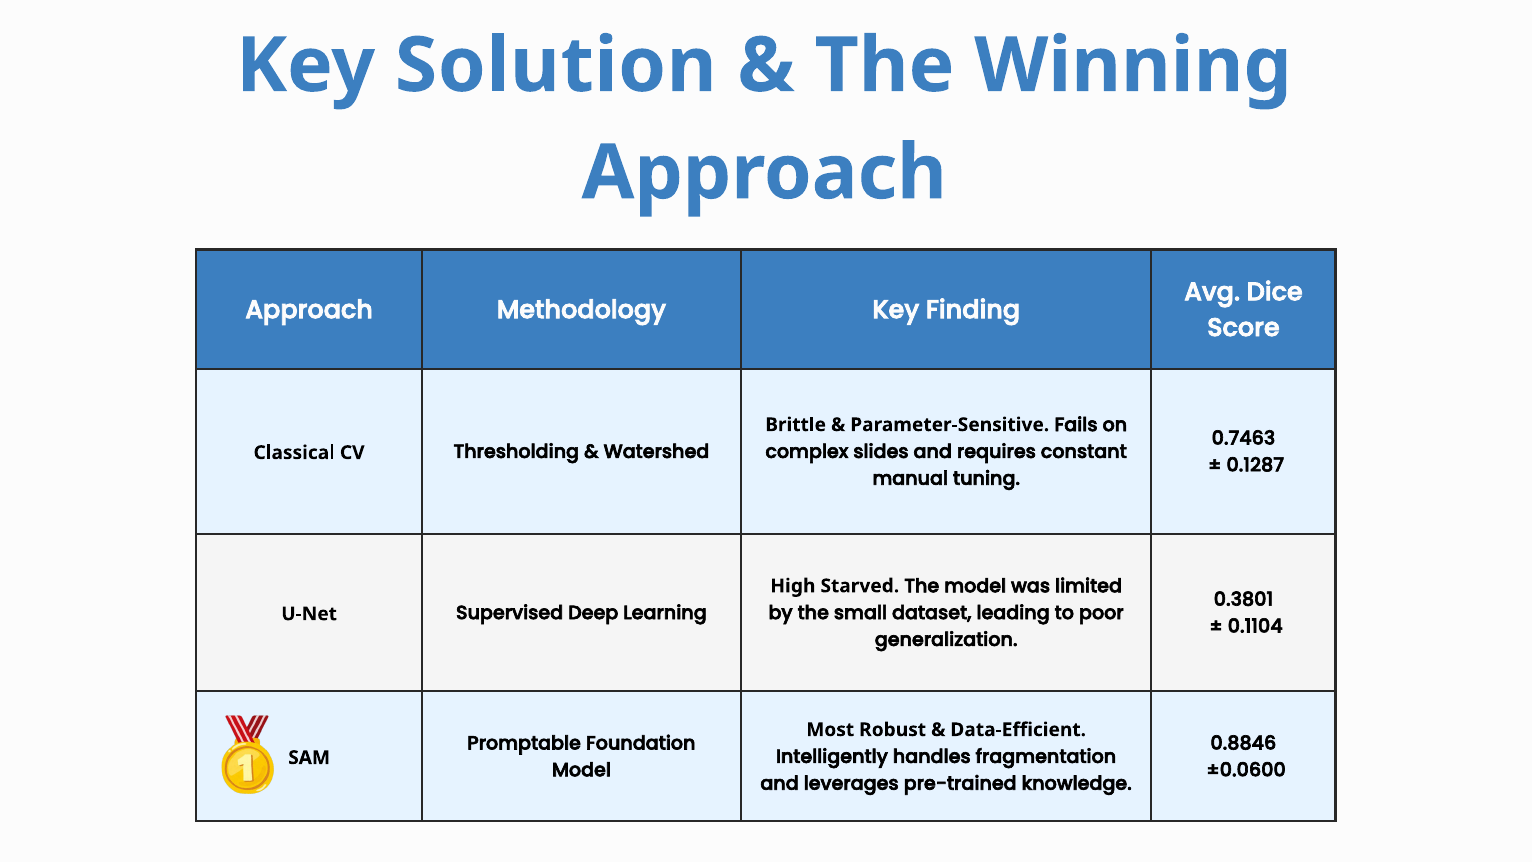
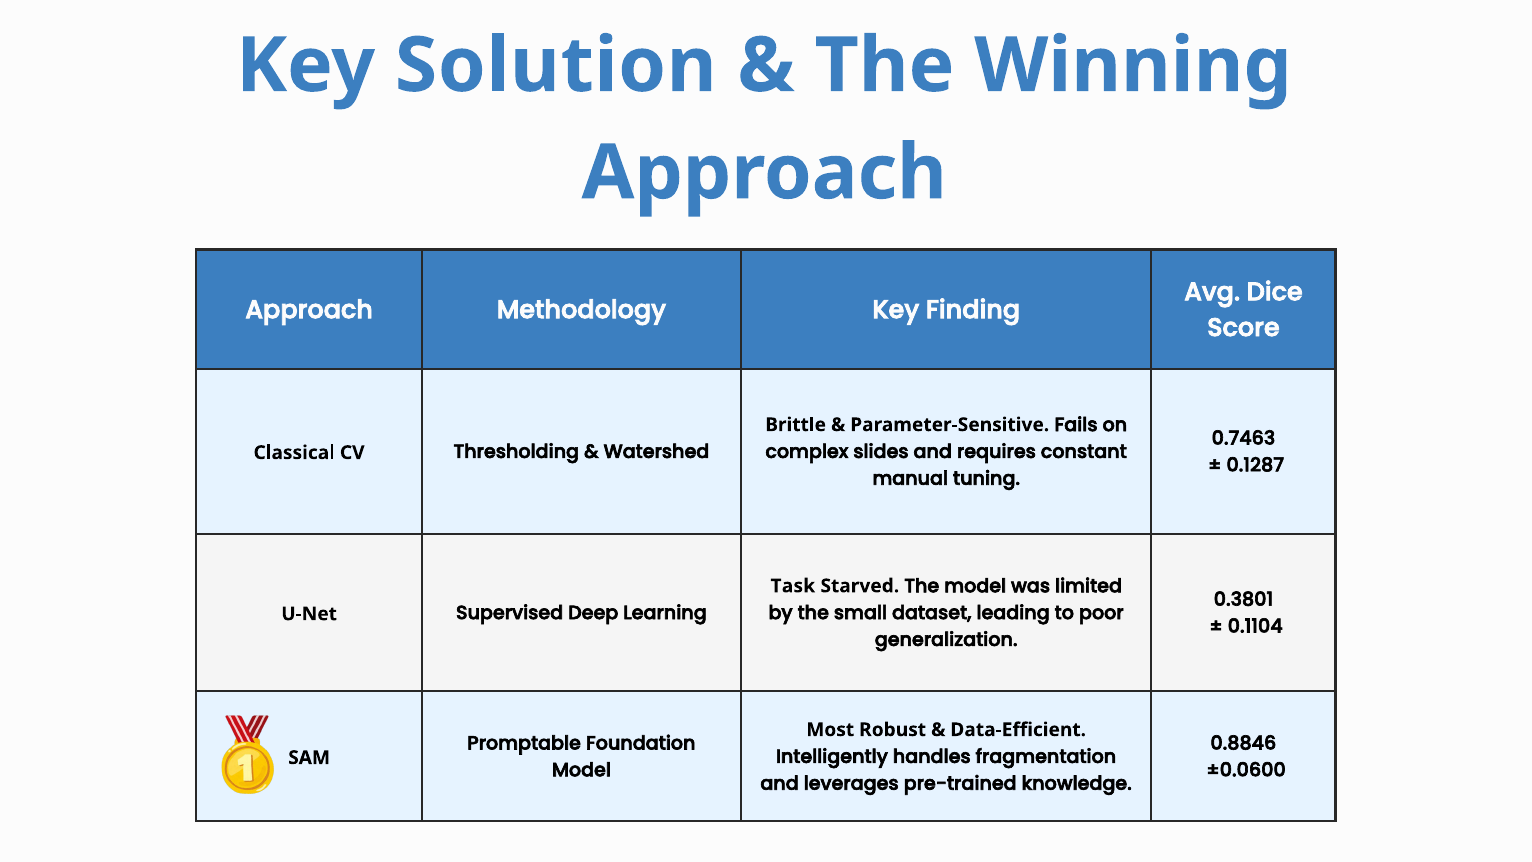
High: High -> Task (793, 586)
